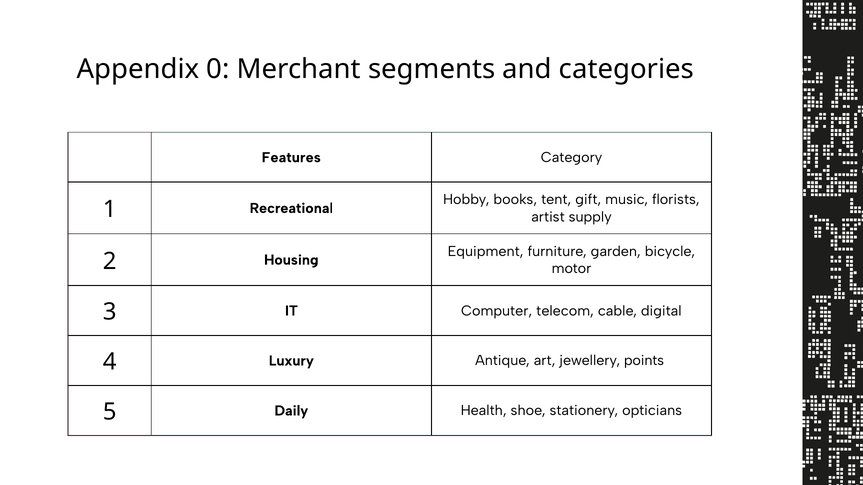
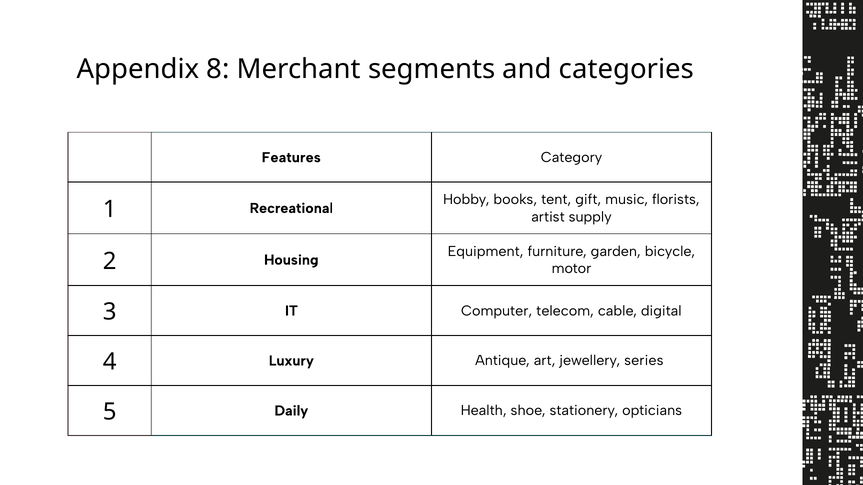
0: 0 -> 8 (218, 69)
points: points -> series (644, 361)
